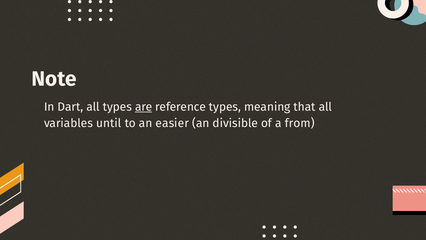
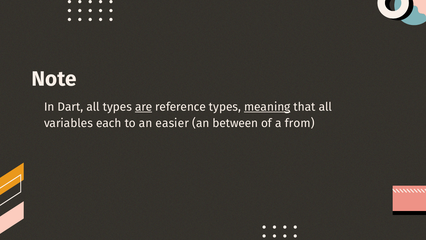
meaning underline: none -> present (267, 107)
until: until -> each (109, 123)
divisible: divisible -> between (235, 123)
